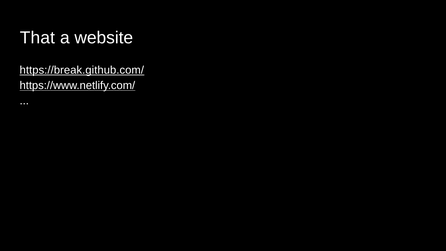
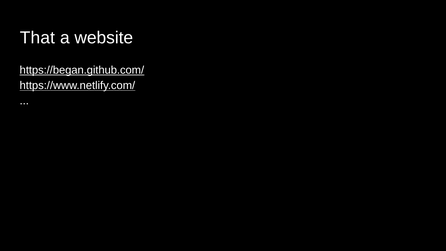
https://break.github.com/: https://break.github.com/ -> https://began.github.com/ (82, 70)
